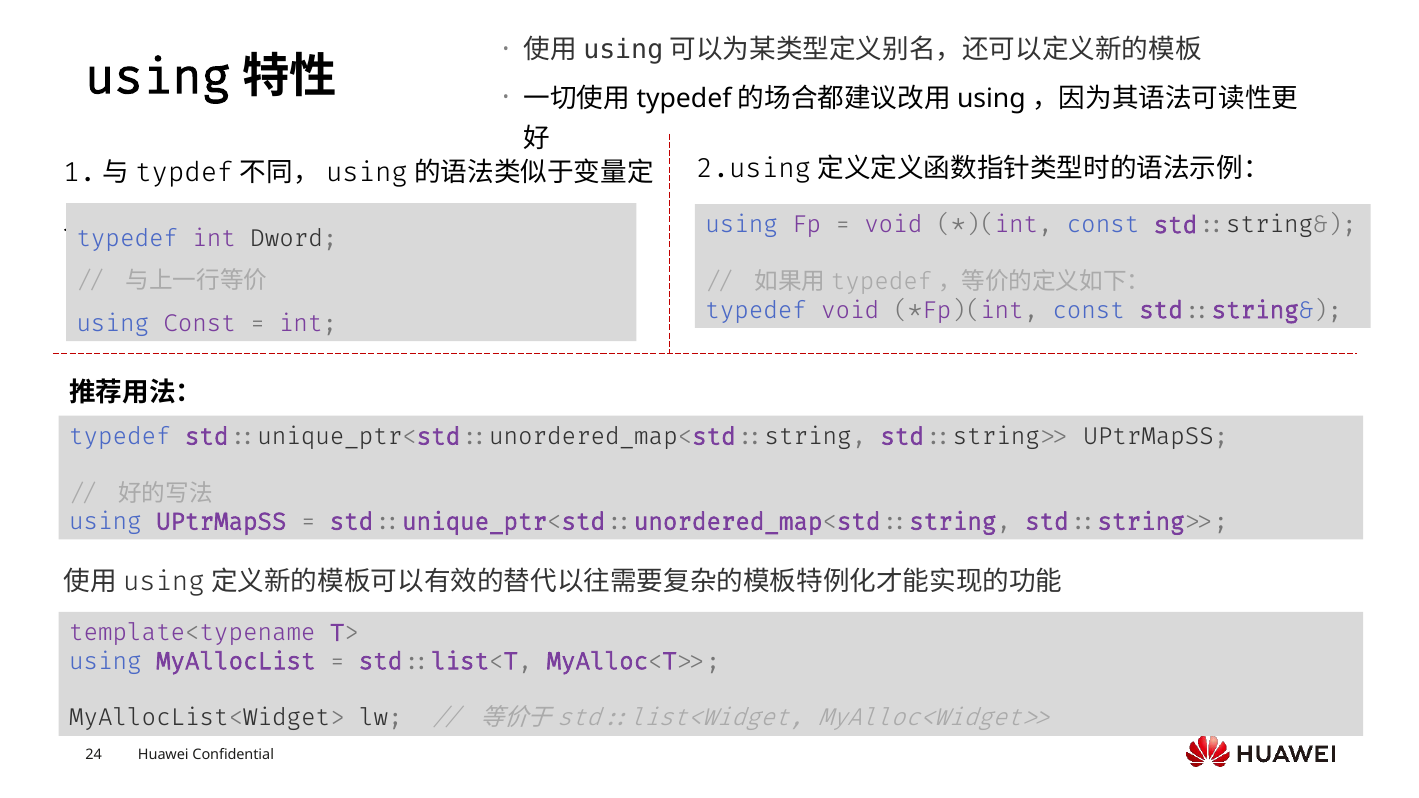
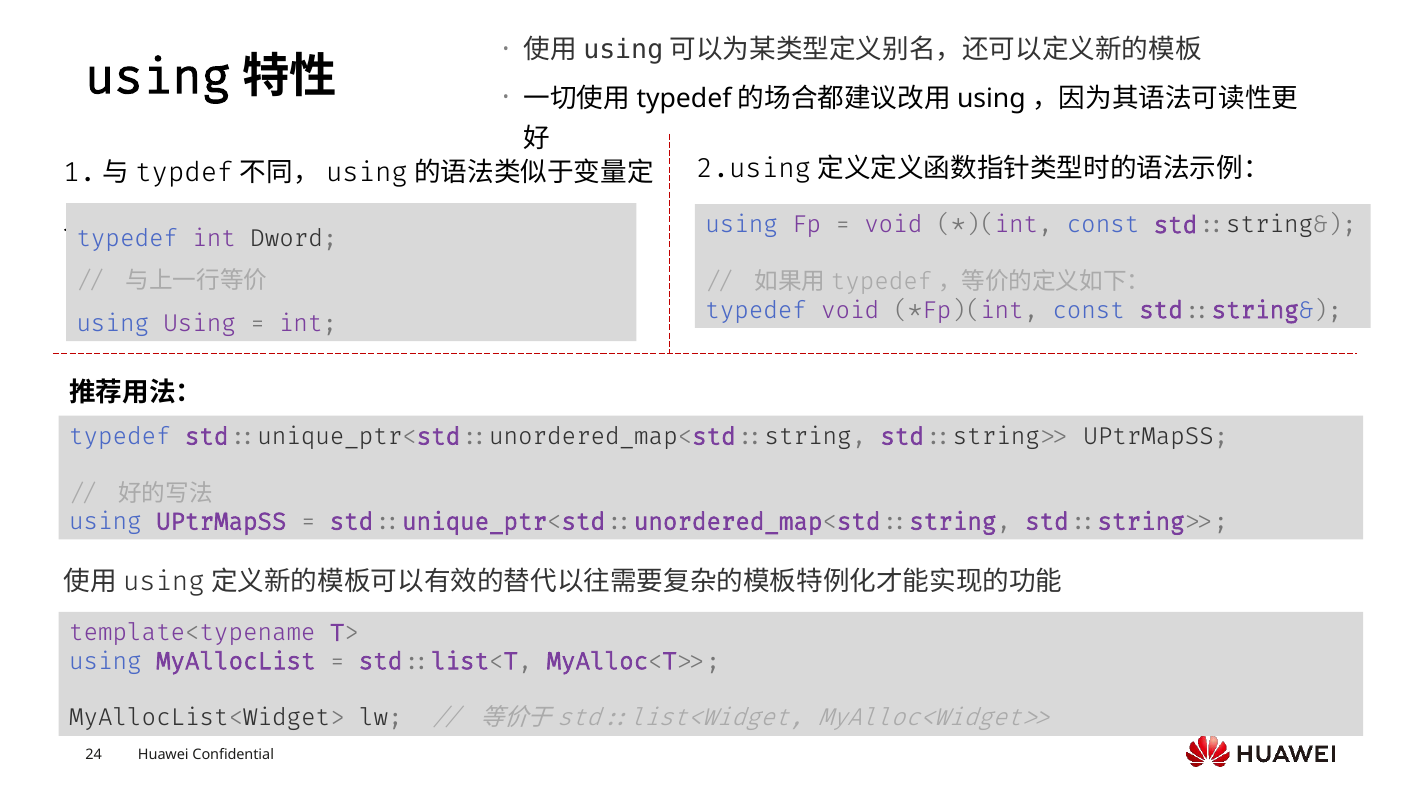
using Const: Const -> Using (200, 323)
